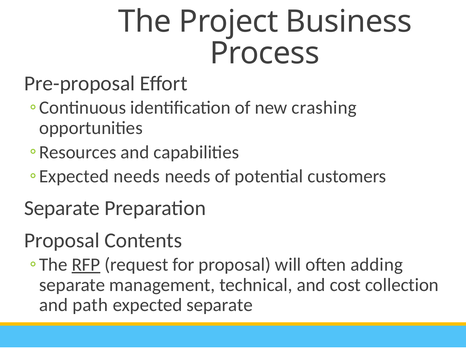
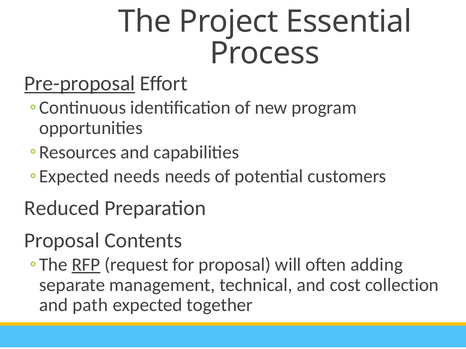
Business: Business -> Essential (349, 22)
Pre-proposal underline: none -> present (80, 84)
crashing: crashing -> program (324, 108)
Separate: Separate -> Reduced (62, 209)
expected separate: separate -> together (220, 306)
